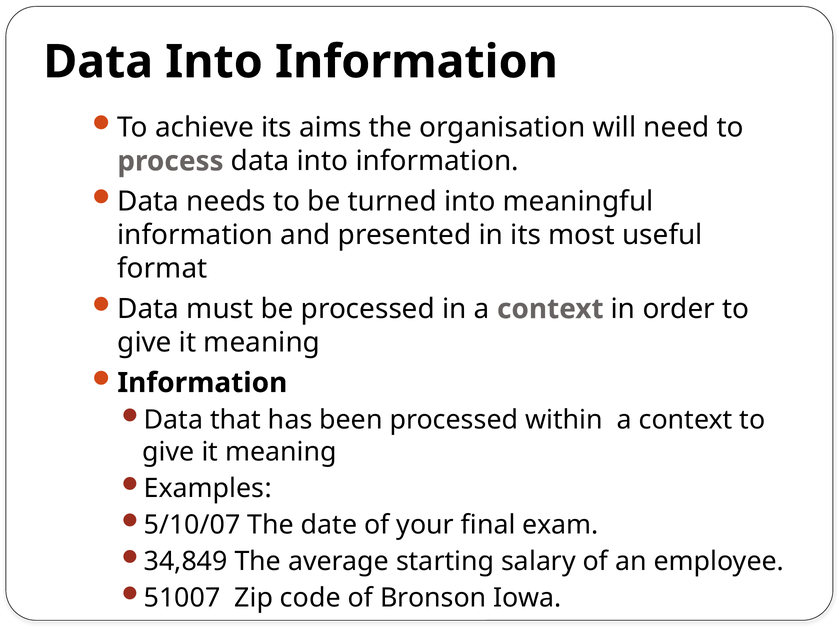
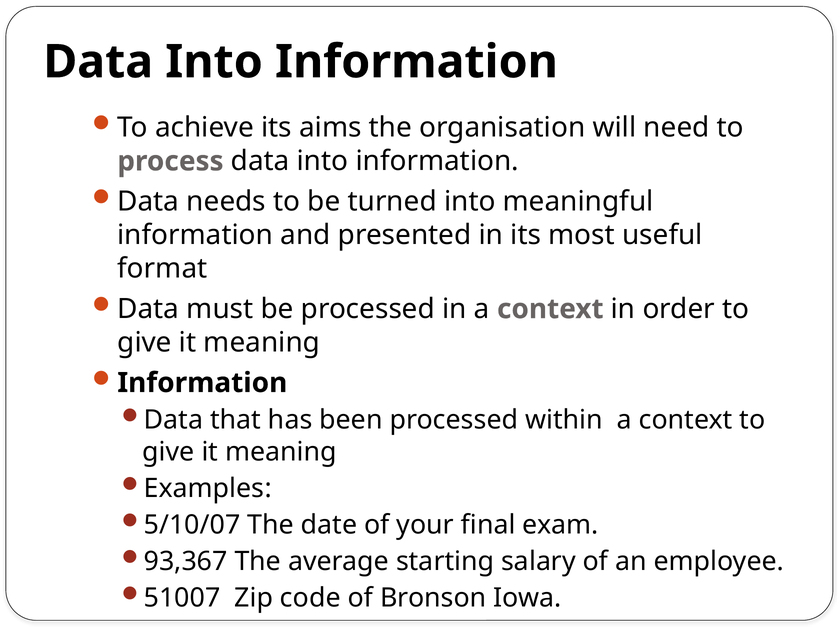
34,849: 34,849 -> 93,367 (186, 562)
